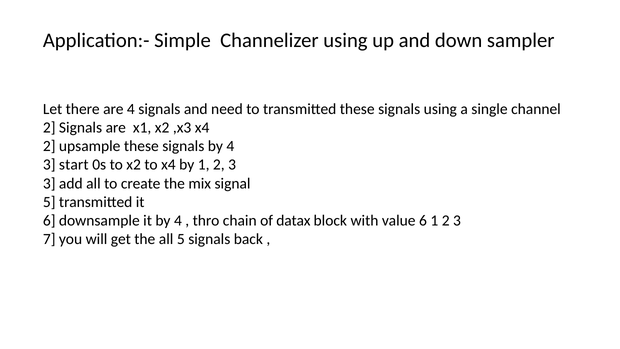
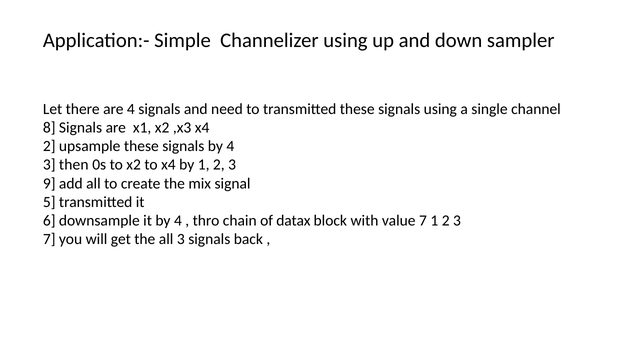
2: 2 -> 8 (49, 128)
start: start -> then (74, 165)
3: 3 -> 9 (49, 183)
value 6: 6 -> 7 (423, 221)
all 5: 5 -> 3 (181, 239)
